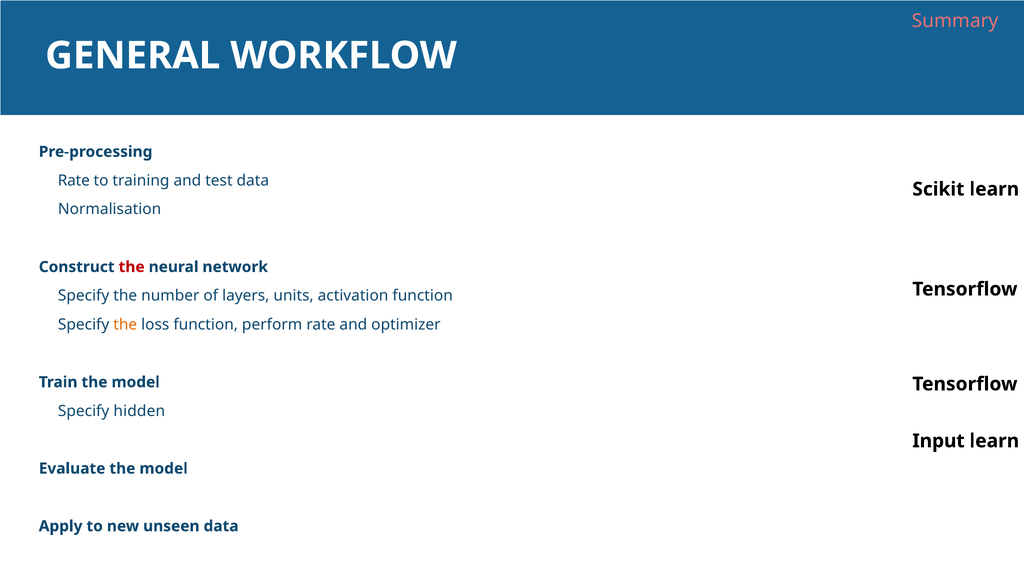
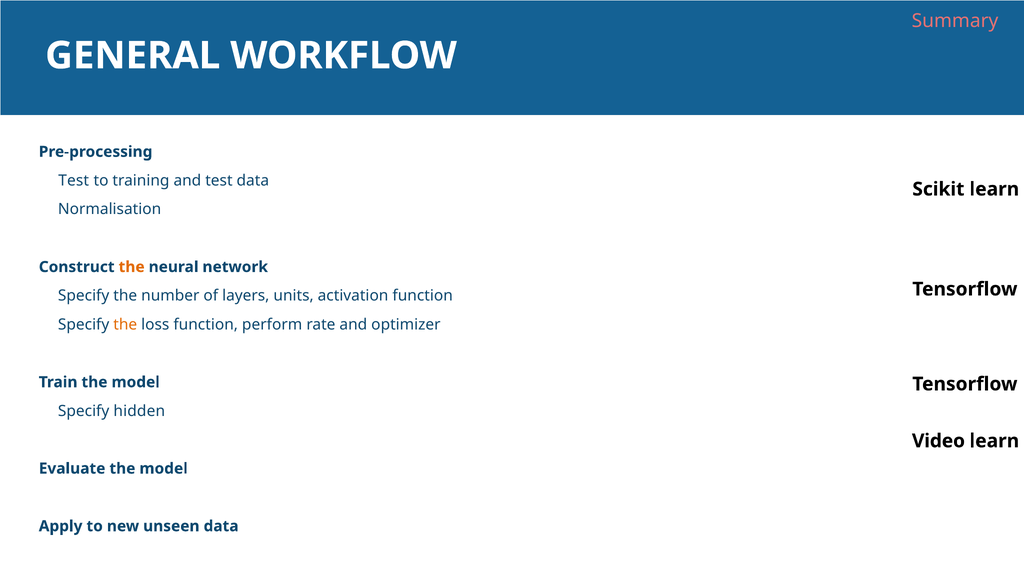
Rate: Rate -> Test (74, 181)
the colour: red -> orange (132, 267)
Input: Input -> Video (938, 441)
